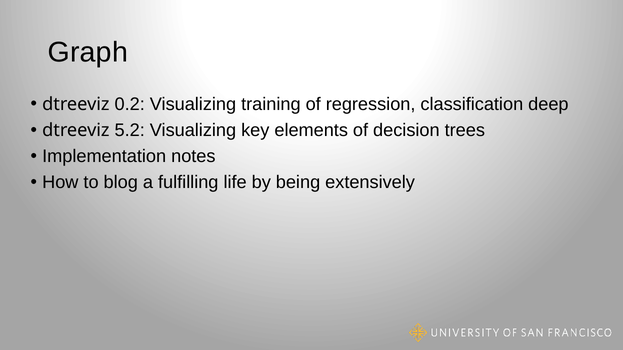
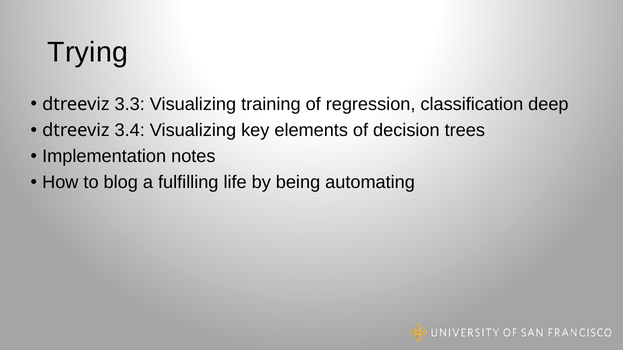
Graph: Graph -> Trying (88, 52)
0.2: 0.2 -> 3.3 (130, 104)
5.2: 5.2 -> 3.4 (130, 130)
extensively: extensively -> automating (370, 183)
